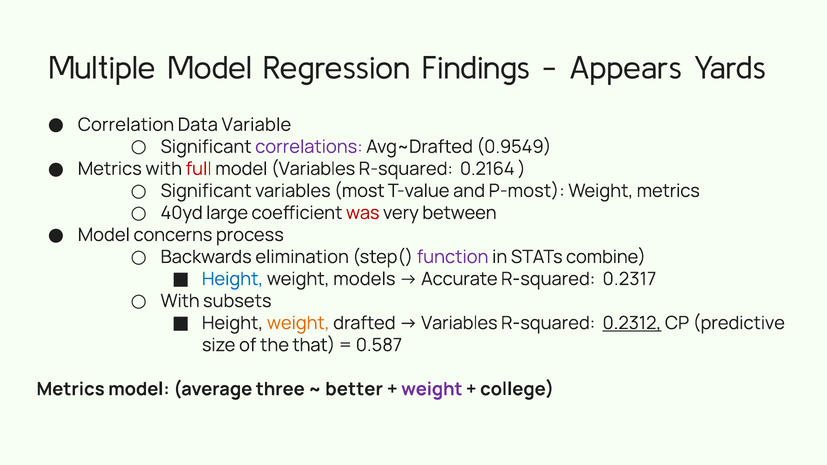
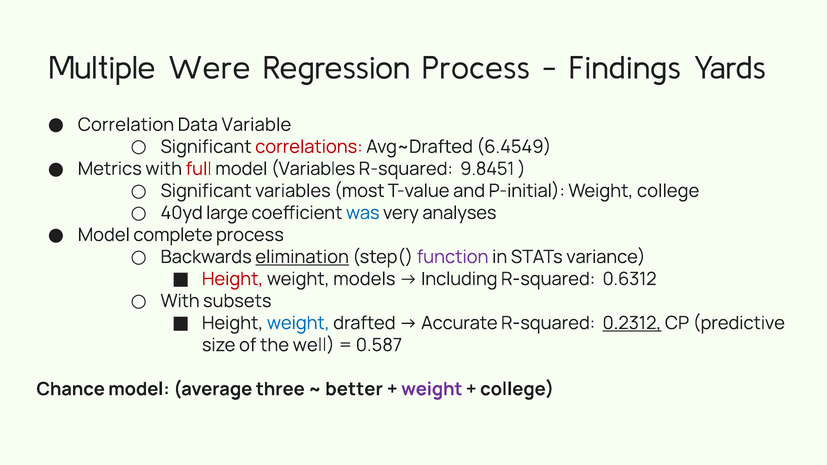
Multiple Model: Model -> Were (210, 68)
Regression Findings: Findings -> Process (476, 68)
Appears: Appears -> Findings (625, 68)
correlations colour: purple -> red (309, 147)
0.9549: 0.9549 -> 6.4549 (514, 147)
0.2164: 0.2164 -> 9.8451 (487, 169)
P-most: P-most -> P-initial (527, 191)
Weight metrics: metrics -> college (668, 191)
was colour: red -> blue (363, 213)
between: between -> analyses (459, 213)
concerns: concerns -> complete (173, 235)
elimination underline: none -> present (302, 257)
combine: combine -> variance (606, 257)
Height colour: blue -> red (233, 279)
Accurate: Accurate -> Including (459, 279)
0.2317: 0.2317 -> 0.6312 (630, 279)
weight colour: orange -> blue (298, 323)
Variables: Variables -> Accurate (459, 323)
that: that -> well (314, 345)
Metrics: Metrics -> Chance (71, 389)
